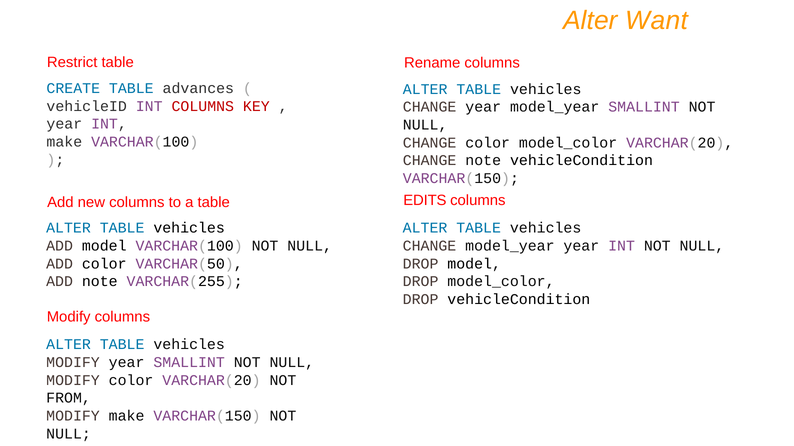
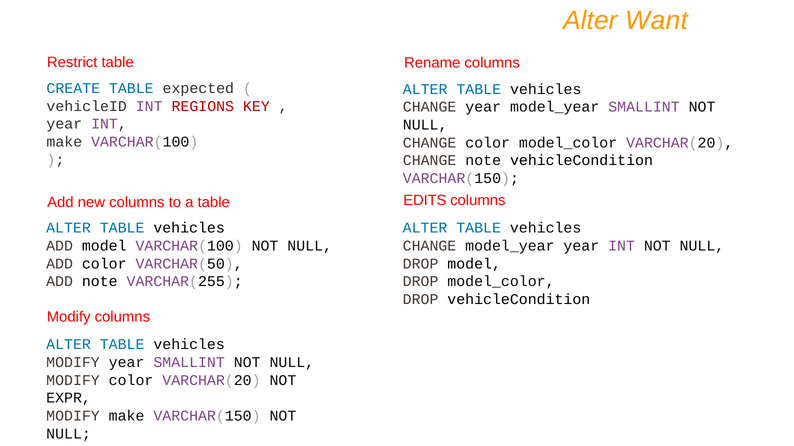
advances: advances -> expected (198, 88)
INT COLUMNS: COLUMNS -> REGIONS (203, 106)
FROM: FROM -> EXPR (69, 398)
